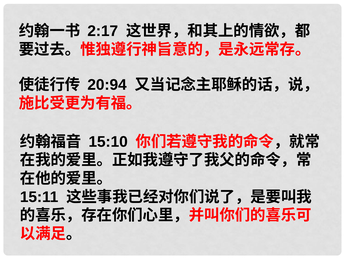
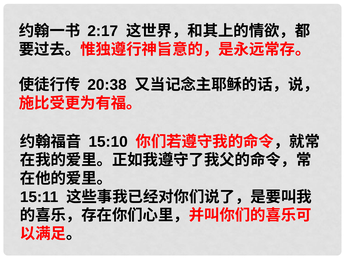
20:94: 20:94 -> 20:38 (107, 85)
